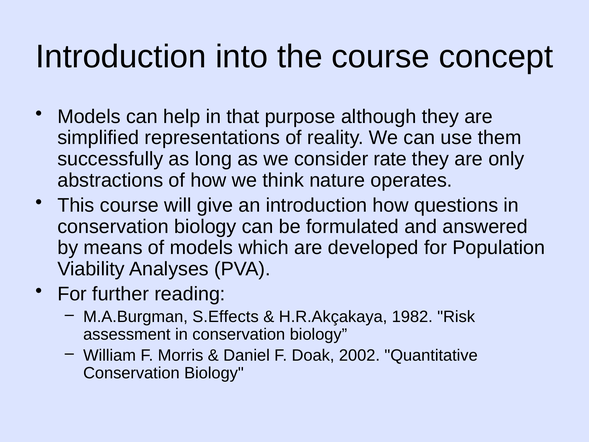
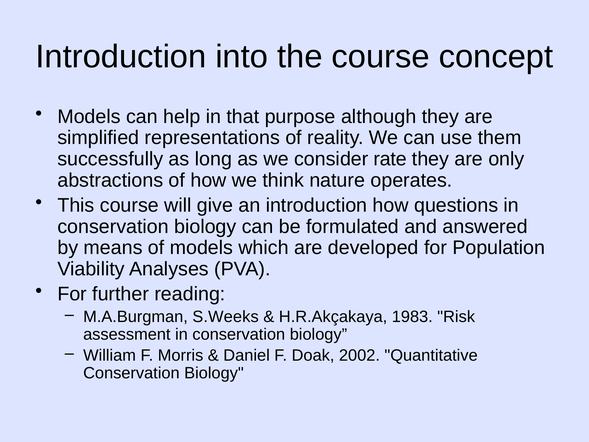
S.Effects: S.Effects -> S.Weeks (226, 317)
1982: 1982 -> 1983 (412, 317)
